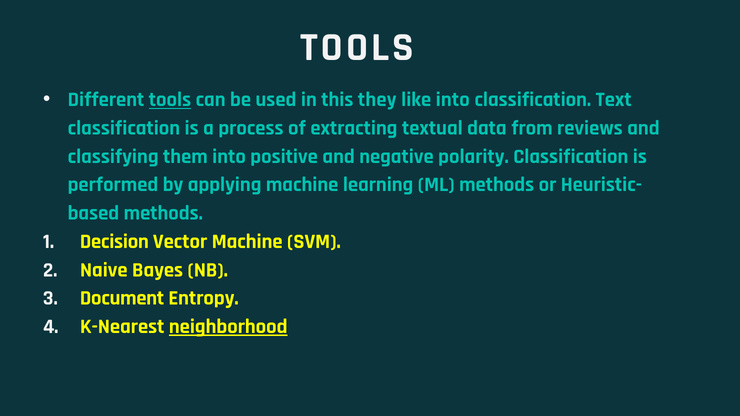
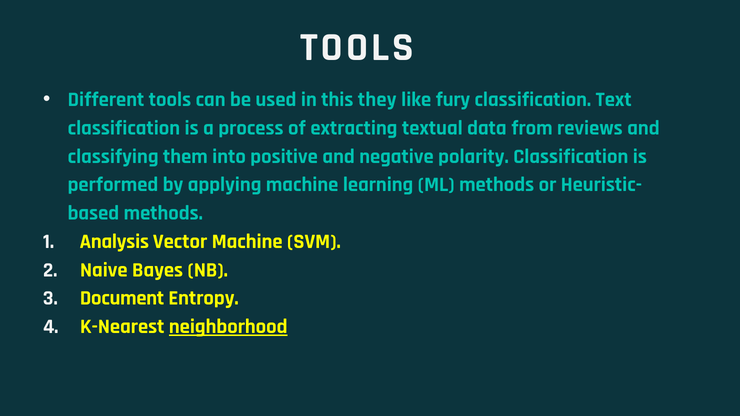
tools underline: present -> none (170, 100)
like into: into -> fury (453, 100)
Decision: Decision -> Analysis (114, 242)
